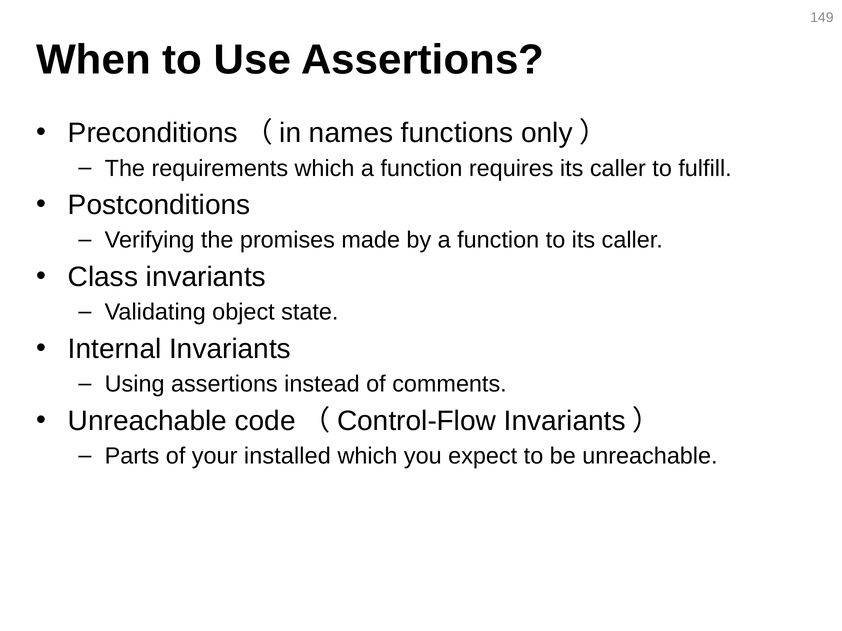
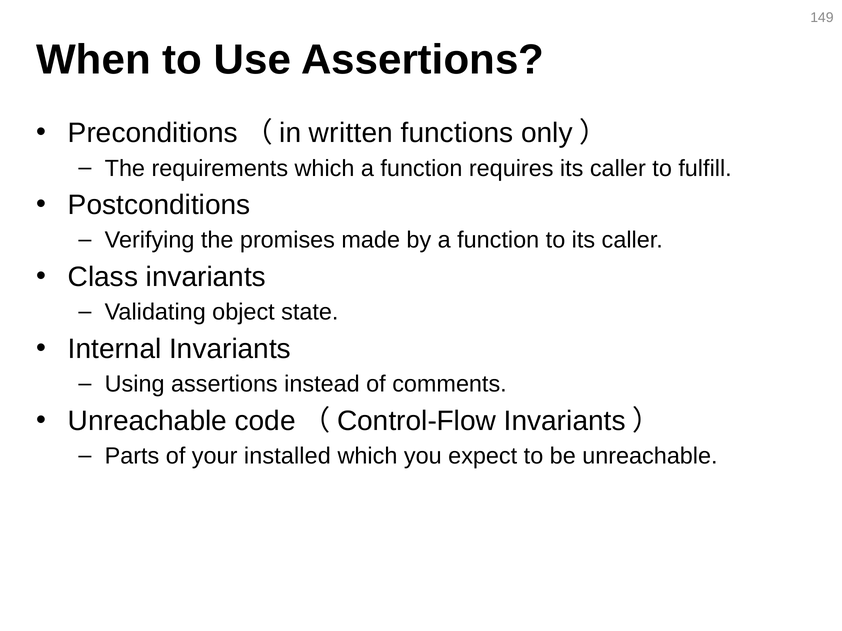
names: names -> written (351, 133)
